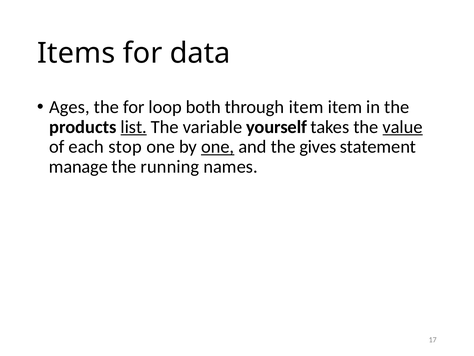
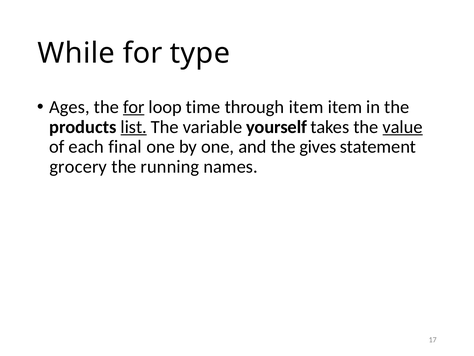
Items: Items -> While (76, 53)
data: data -> type (200, 53)
for underline: none -> present (134, 107)
both: both -> time (203, 107)
stop: stop -> final (125, 147)
one underline: present -> none (218, 147)
manage: manage -> grocery (78, 167)
